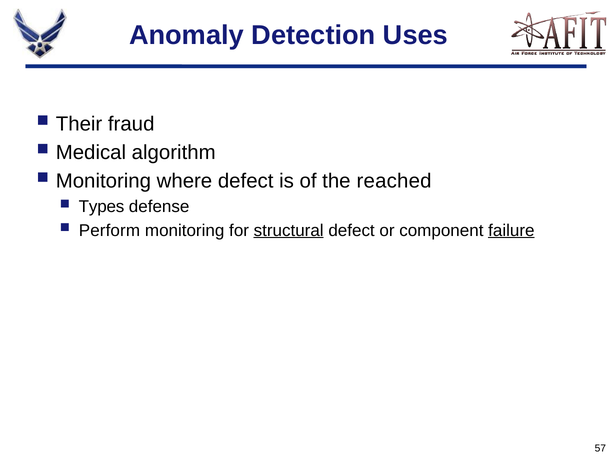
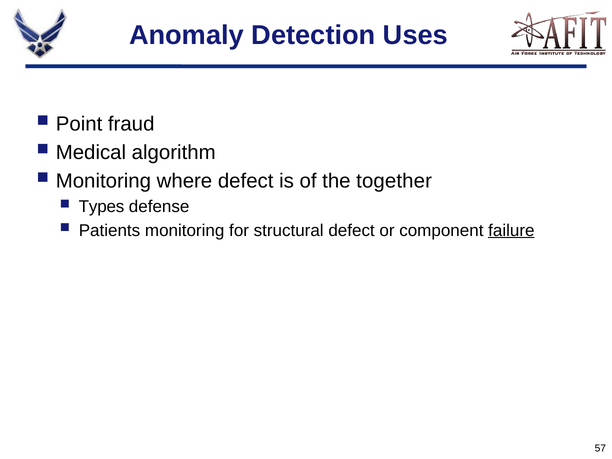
Their: Their -> Point (79, 124)
reached: reached -> together (394, 181)
Perform: Perform -> Patients (109, 230)
structural underline: present -> none (289, 230)
